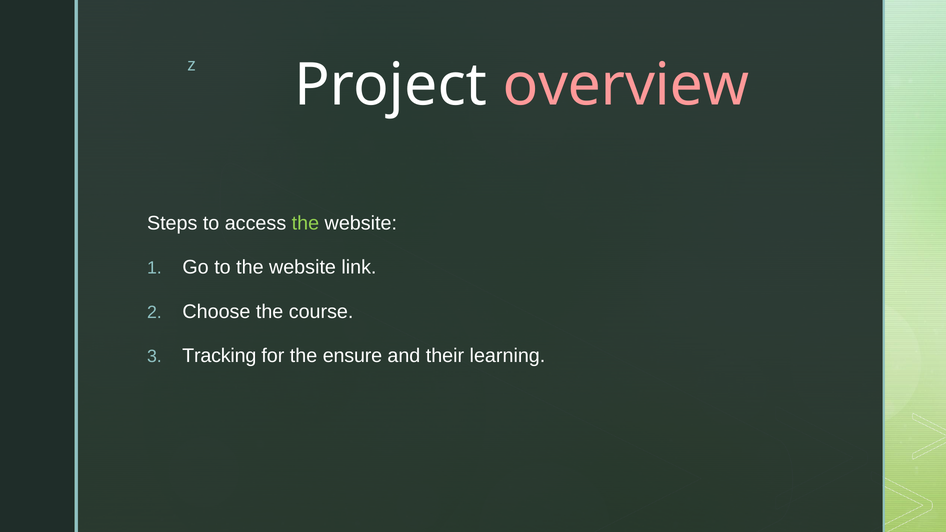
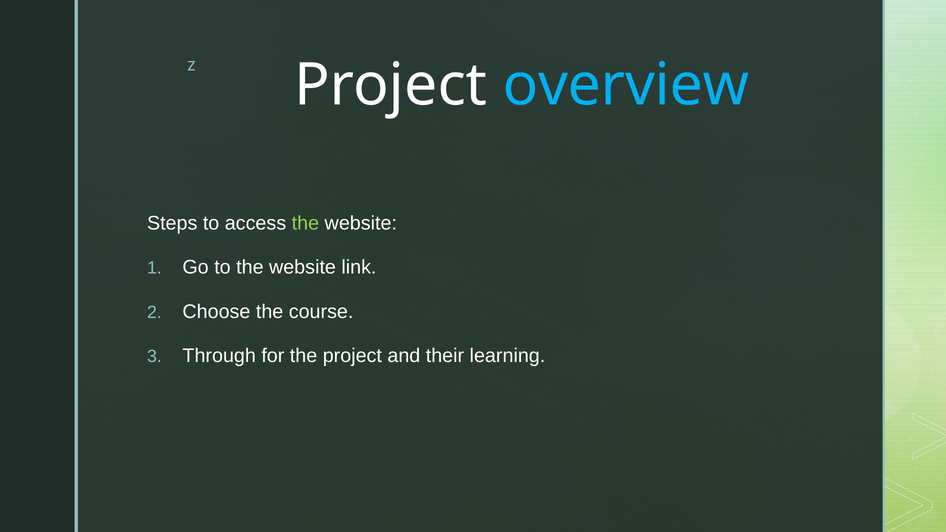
overview colour: pink -> light blue (626, 85)
Tracking: Tracking -> Through (219, 356)
the ensure: ensure -> project (352, 356)
